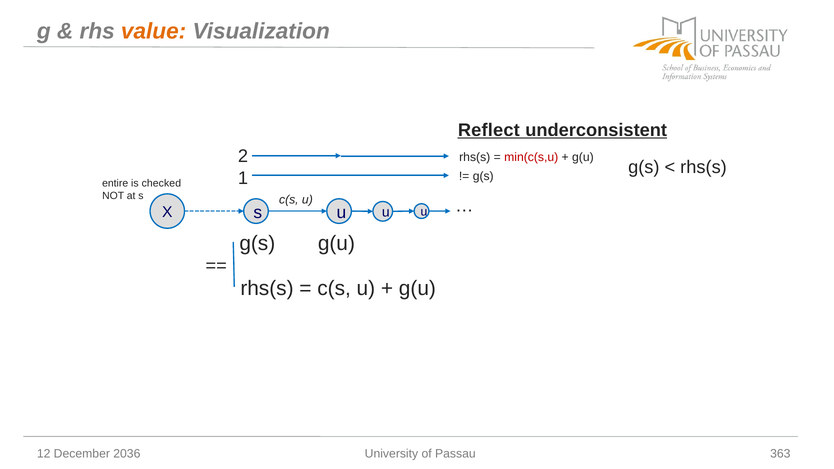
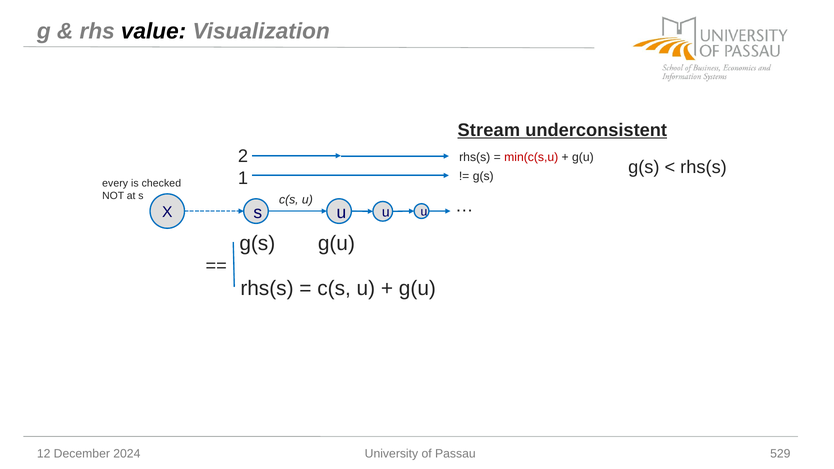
value colour: orange -> black (154, 31)
Reflect: Reflect -> Stream (489, 130)
entire: entire -> every (115, 183)
2036: 2036 -> 2024 (127, 454)
363: 363 -> 529 (780, 454)
